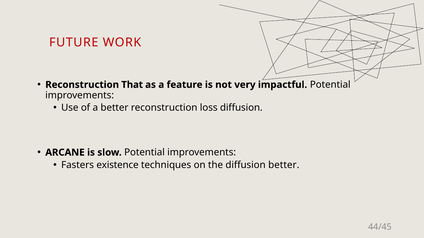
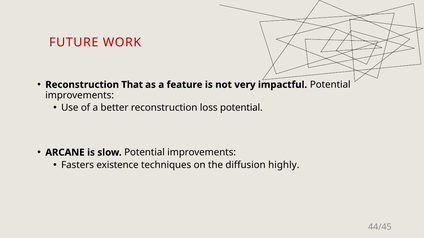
loss diffusion: diffusion -> potential (241, 108)
diffusion better: better -> highly (284, 165)
